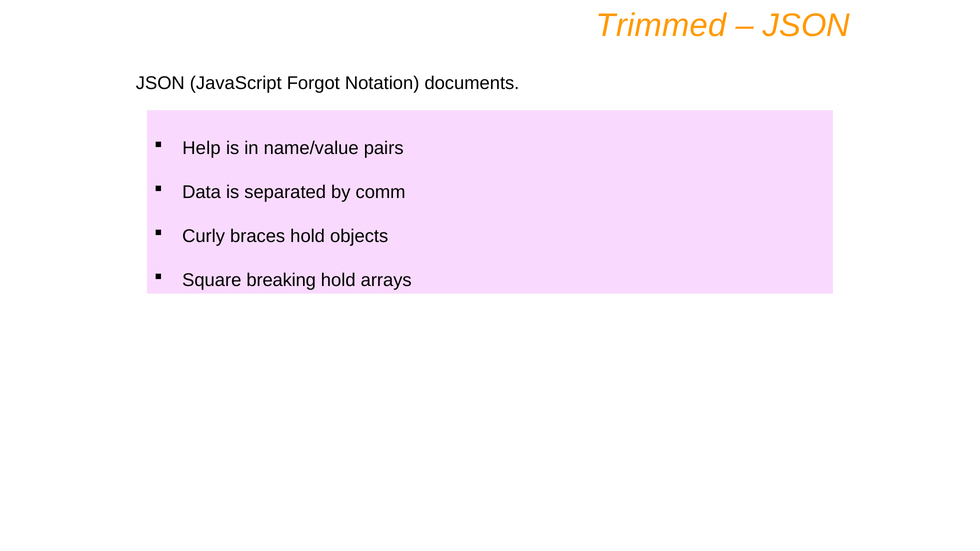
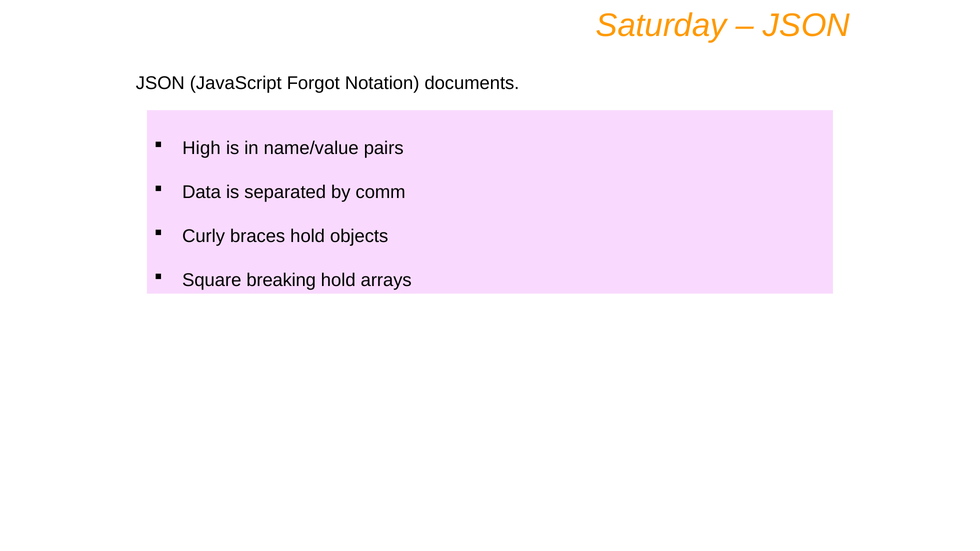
Trimmed: Trimmed -> Saturday (661, 26)
Help: Help -> High (201, 148)
